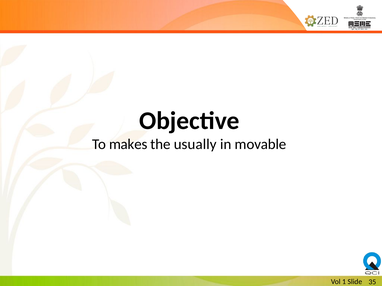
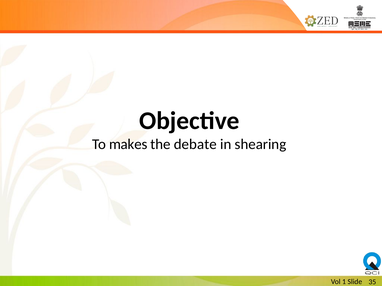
usually: usually -> debate (195, 144)
movable: movable -> shearing (260, 144)
